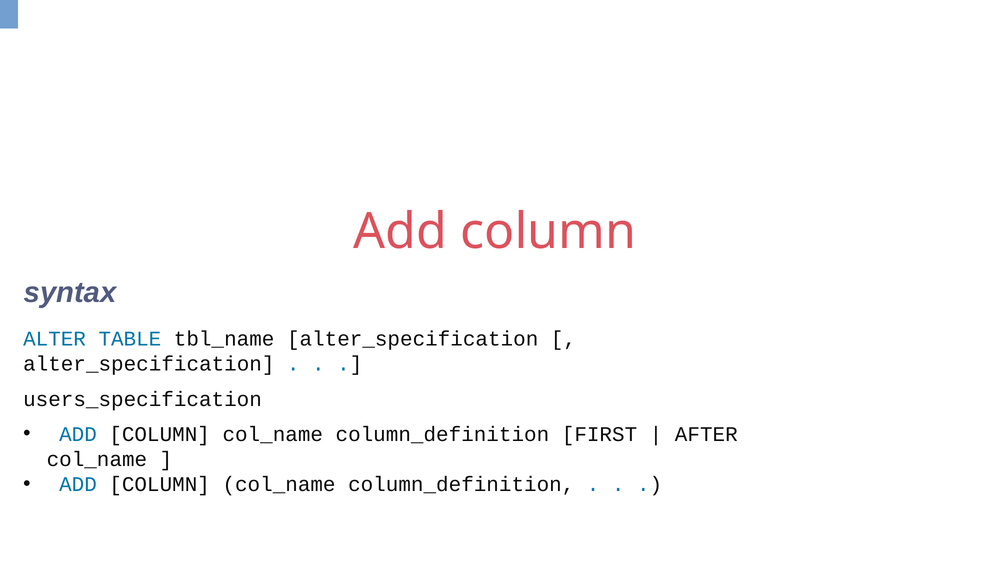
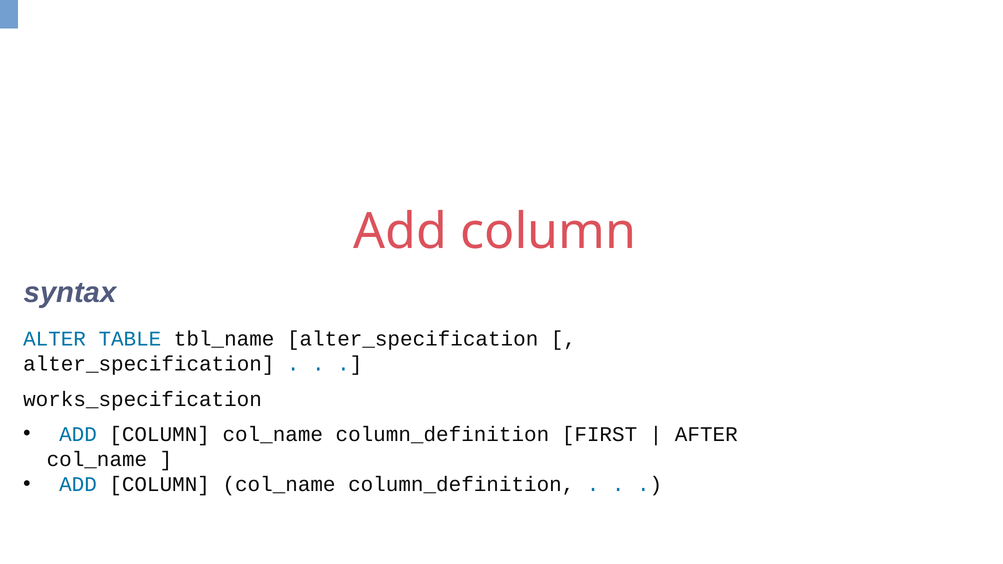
users_specification: users_specification -> works_specification (143, 399)
